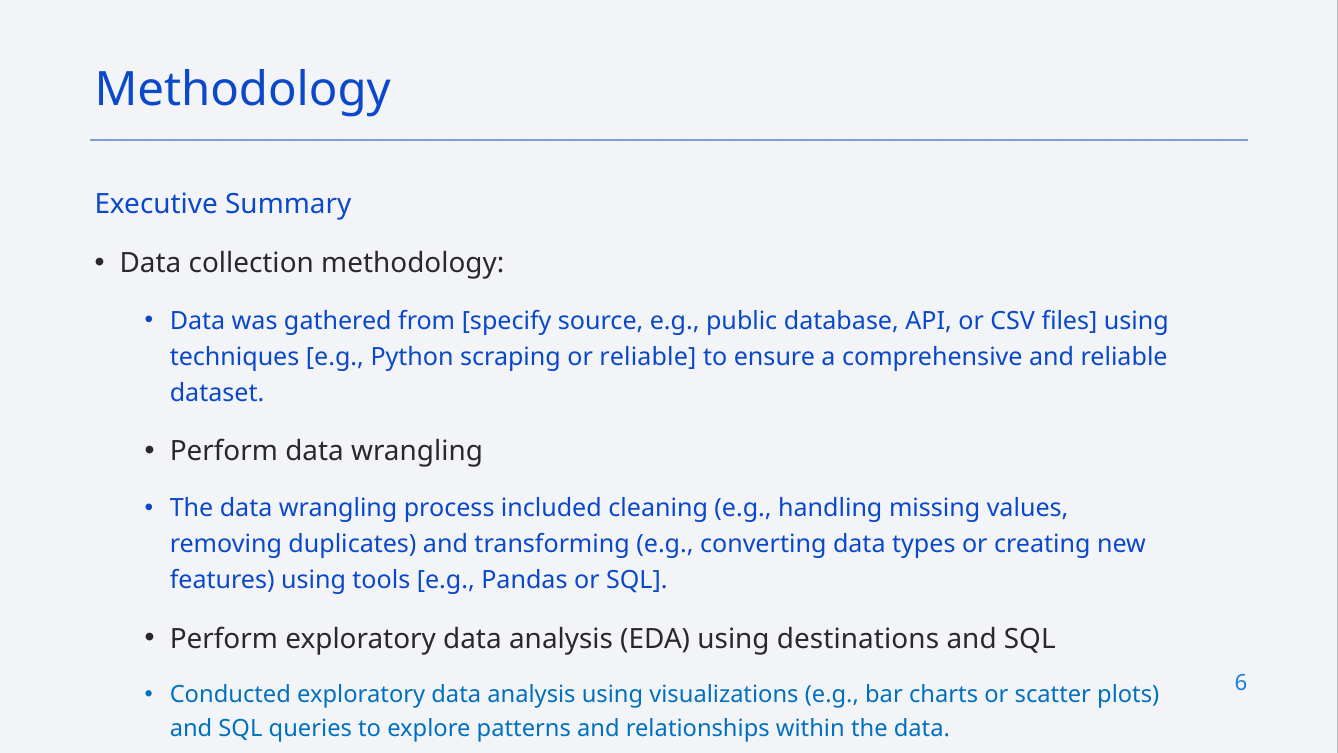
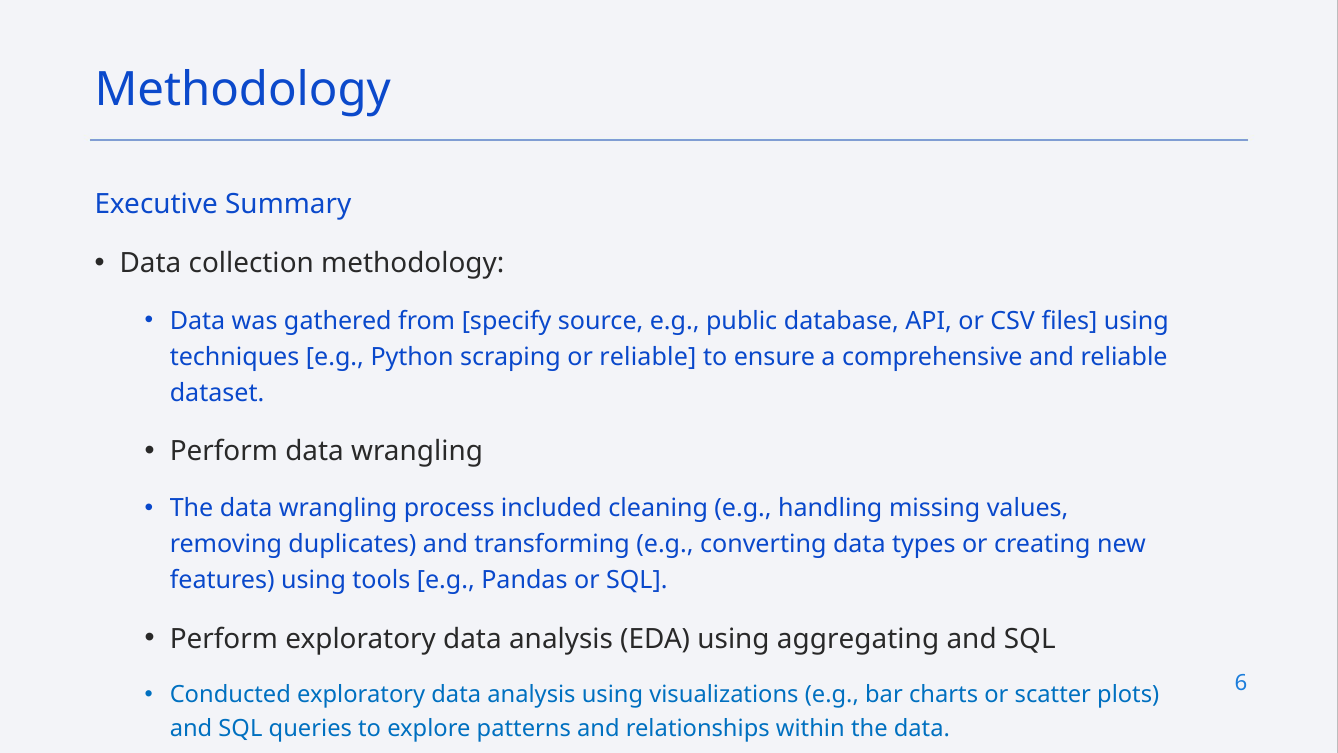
destinations: destinations -> aggregating (858, 639)
